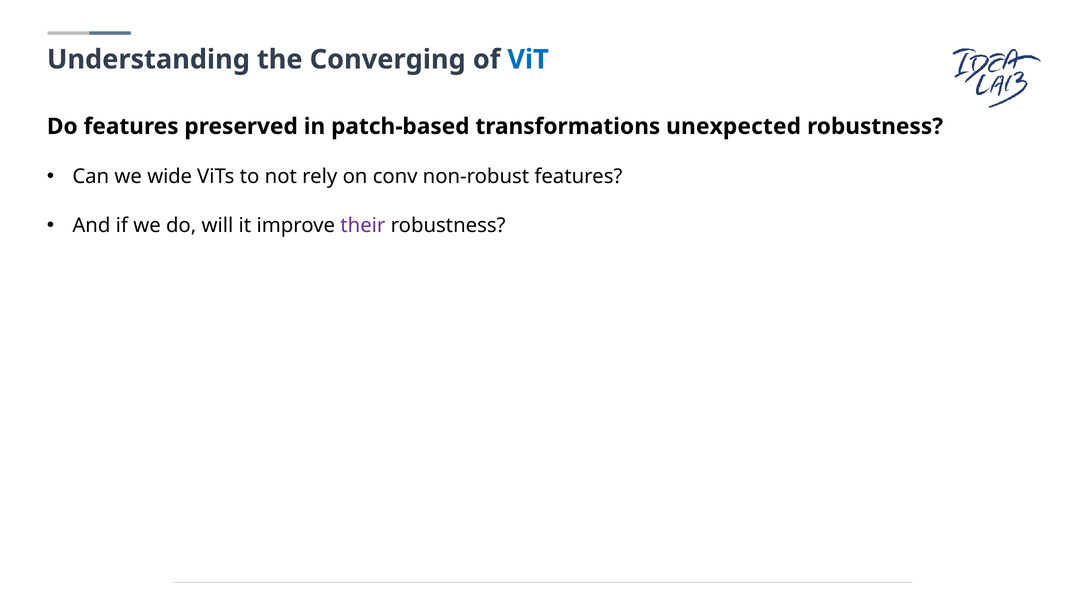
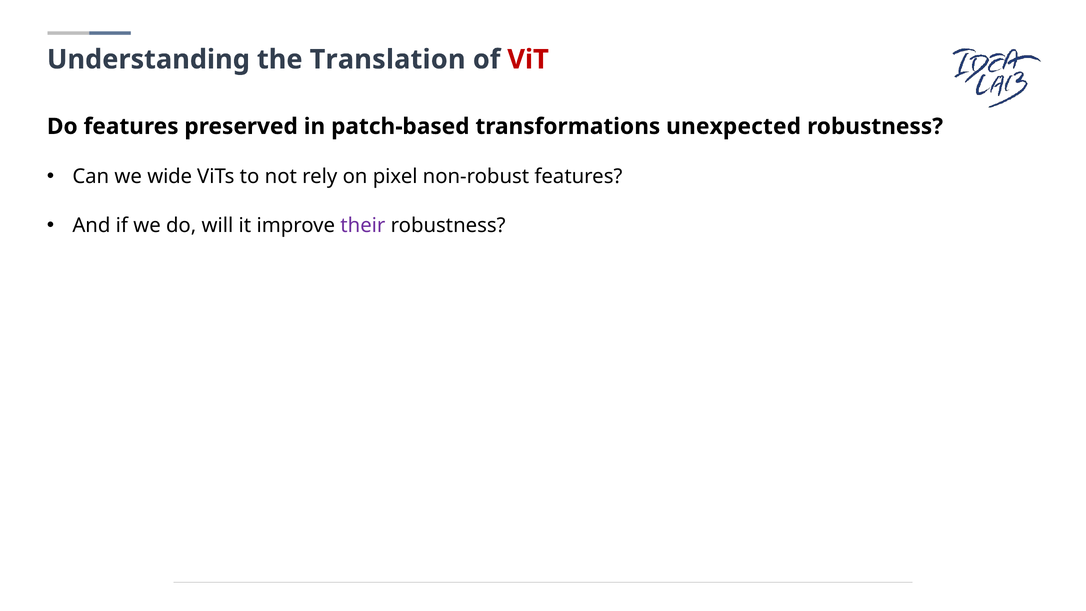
Converging: Converging -> Translation (388, 59)
ViT colour: blue -> red (528, 59)
conv: conv -> pixel (395, 177)
